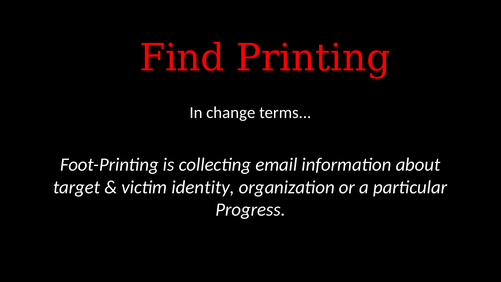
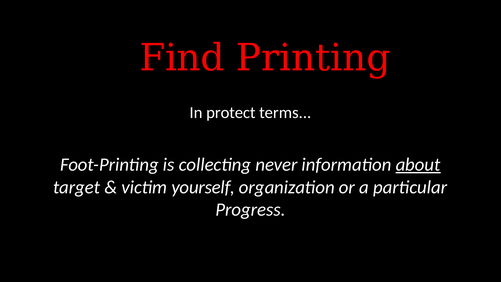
change: change -> protect (231, 113)
email: email -> never (276, 164)
about underline: none -> present (418, 164)
identity: identity -> yourself (203, 187)
